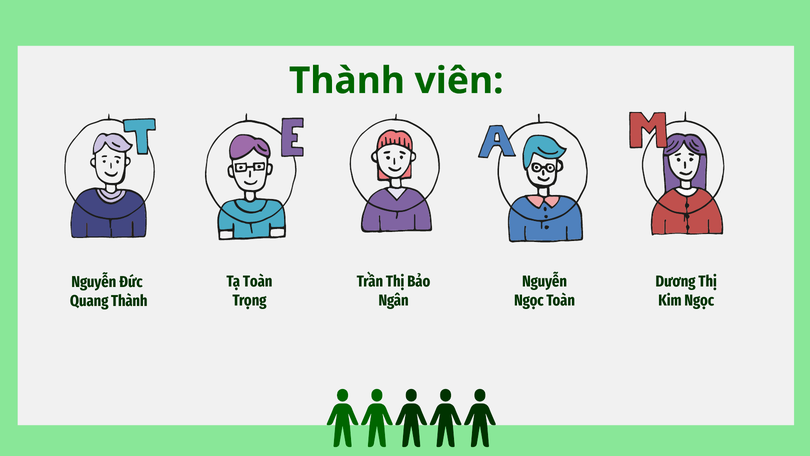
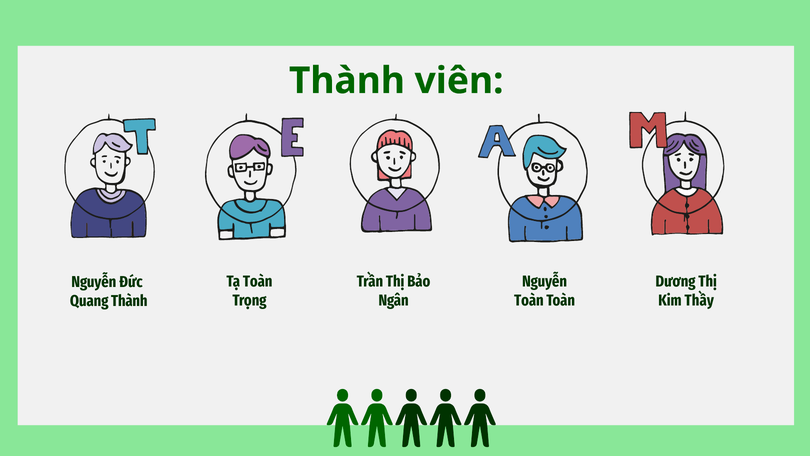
Kim Ngọc: Ngọc -> Thầy (699, 300)
Ngọc: Ngọc -> Toàn (529, 300)
